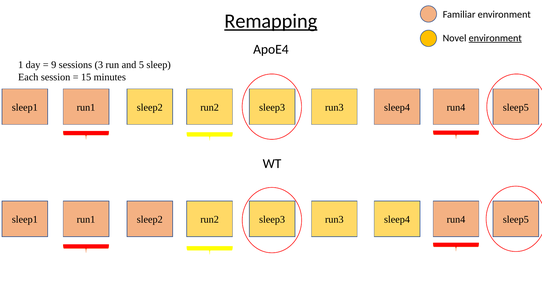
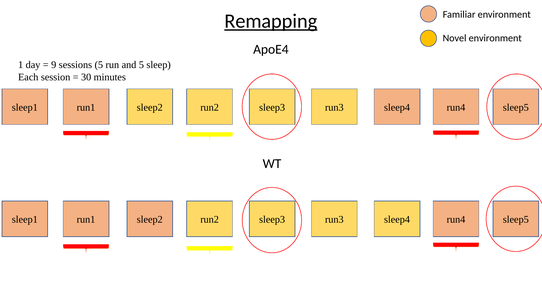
environment underline: present -> none (495, 38)
sessions 3: 3 -> 5 (99, 65)
15: 15 -> 30 (86, 77)
